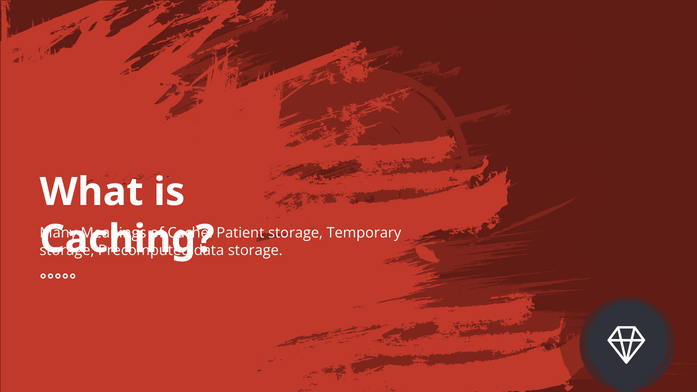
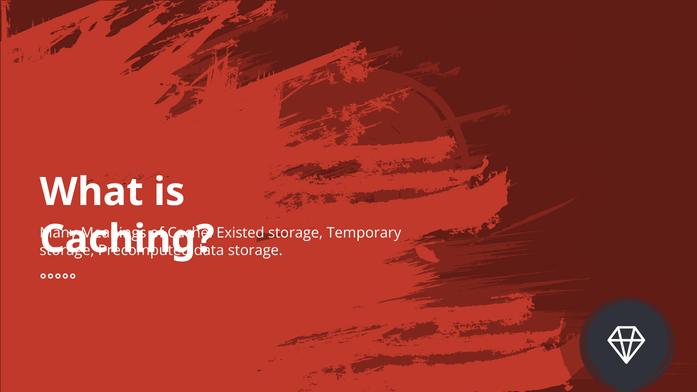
Patient: Patient -> Existed (240, 233)
